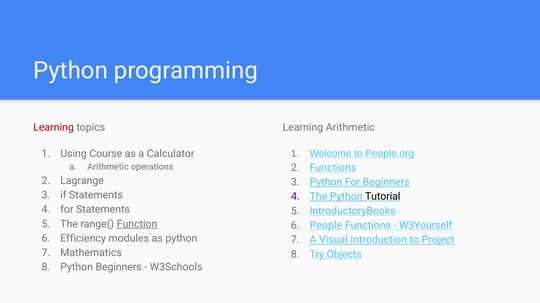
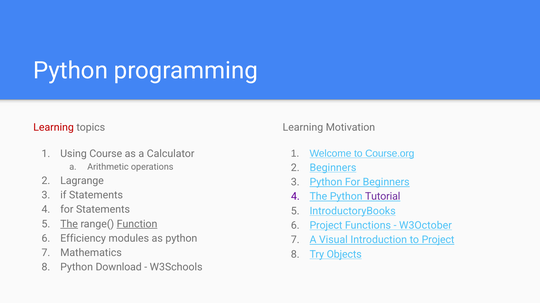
Learning Arithmetic: Arithmetic -> Motivation (350, 128)
People.org: People.org -> Course.org (390, 154)
Functions: Functions -> Beginners (333, 168)
Tutorial colour: black -> purple (383, 197)
The underline: none -> present (69, 224)
People: People -> Project (326, 226)
W3Yourself: W3Yourself -> W3October (425, 226)
Python Beginners: Beginners -> Download (119, 268)
